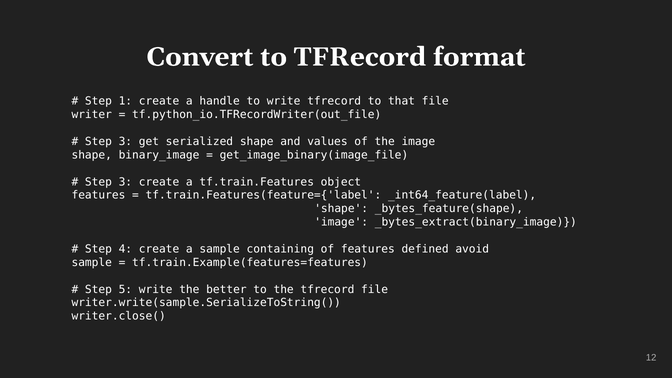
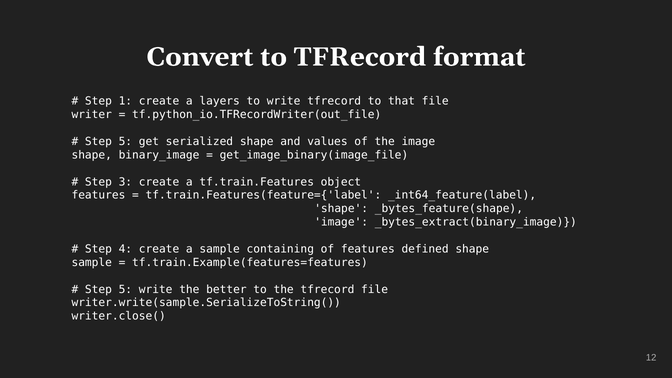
handle: handle -> layers (220, 101)
3: 3 -> 5 (125, 142)
defined avoid: avoid -> shape (472, 249)
